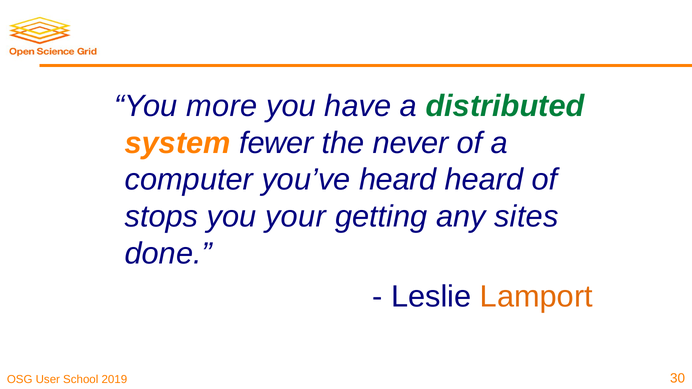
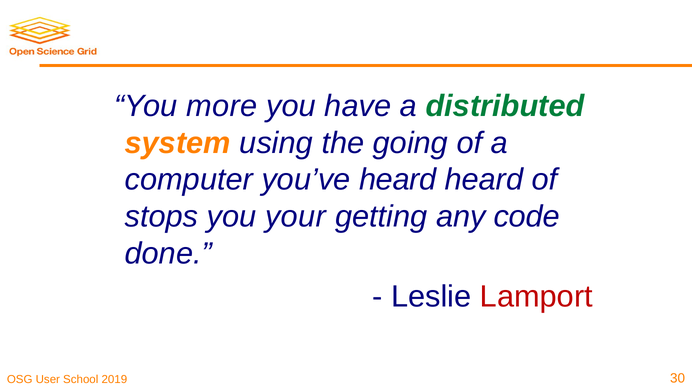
fewer: fewer -> using (276, 143)
never: never -> going (410, 143)
sites: sites -> code (527, 217)
Lamport colour: orange -> red (536, 297)
